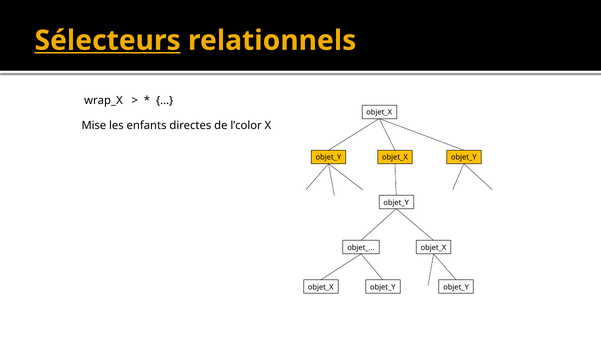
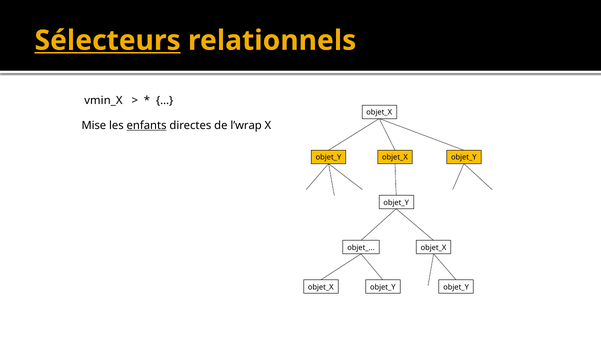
wrap_X: wrap_X -> vmin_X (103, 101)
enfants underline: none -> present (147, 126)
l’color: l’color -> l’wrap (246, 126)
